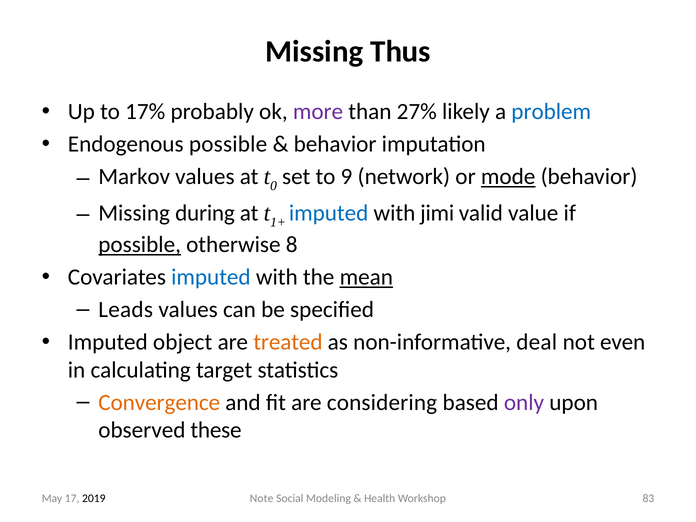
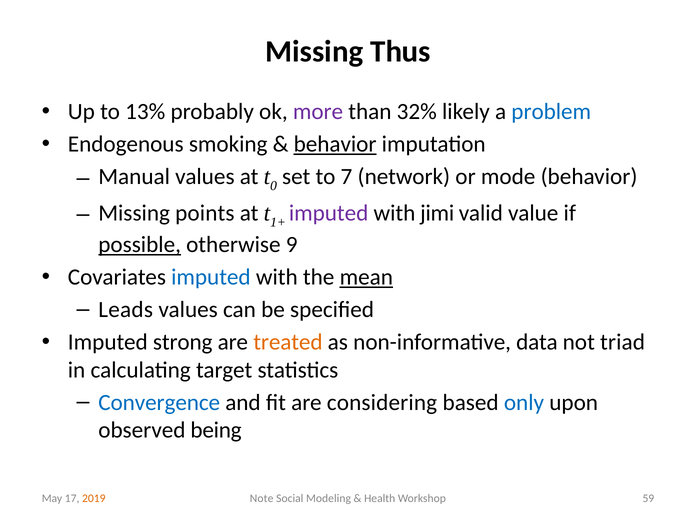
17%: 17% -> 13% (145, 112)
27%: 27% -> 32% (417, 112)
Endogenous possible: possible -> smoking (228, 144)
behavior underline: none -> present (335, 144)
Markov: Markov -> Manual (134, 177)
9: 9 -> 7 (346, 177)
mode underline: present -> none (508, 177)
during: during -> points (205, 213)
imputed colour: blue -> purple (329, 213)
8: 8 -> 9 (292, 245)
object: object -> strong (183, 342)
deal: deal -> data (537, 342)
even: even -> triad (623, 342)
Convergence colour: orange -> blue (159, 402)
only colour: purple -> blue (524, 402)
these: these -> being (216, 430)
83: 83 -> 59 (648, 498)
2019 colour: black -> orange (94, 499)
